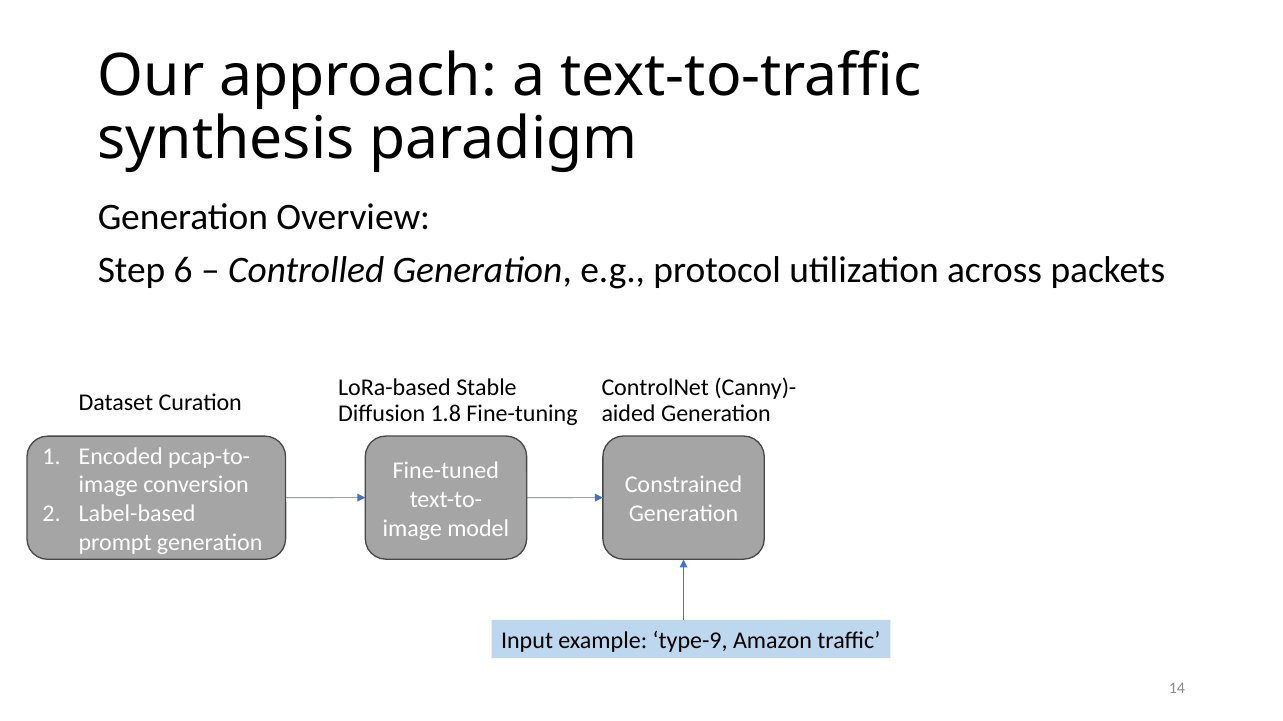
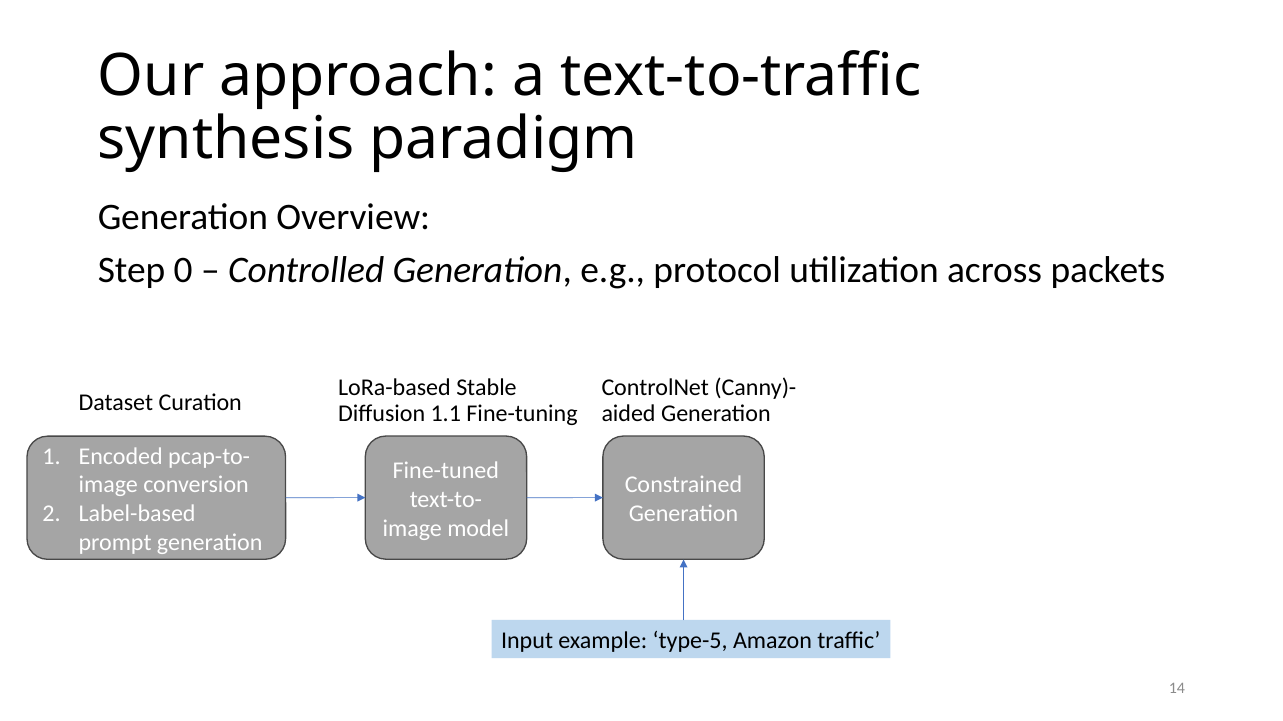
6: 6 -> 0 (183, 271)
1.8: 1.8 -> 1.1 (446, 414)
type-9: type-9 -> type-5 (690, 641)
